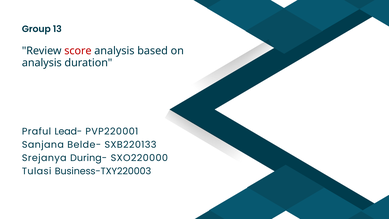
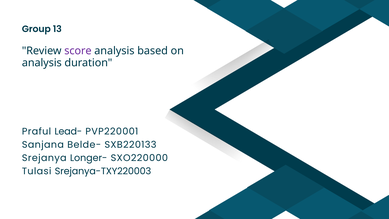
score colour: red -> purple (78, 51)
During-: During- -> Longer- (89, 158)
Business-TXY220003: Business-TXY220003 -> Srejanya-TXY220003 (103, 171)
